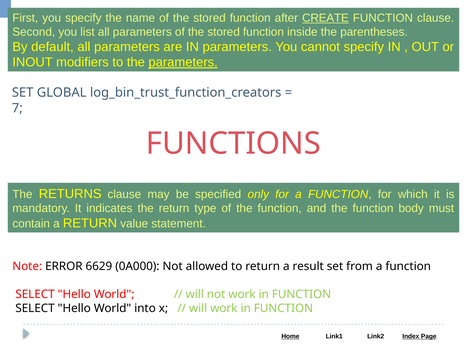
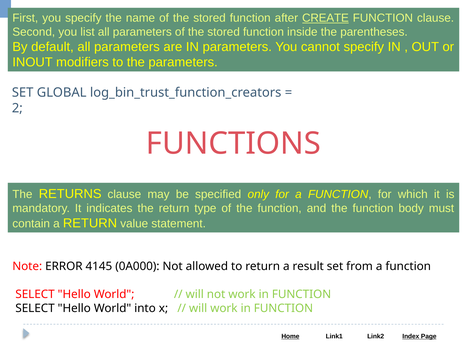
parameters underline: present -> none (183, 62)
7: 7 -> 2 (17, 108)
6629: 6629 -> 4145 (99, 267)
